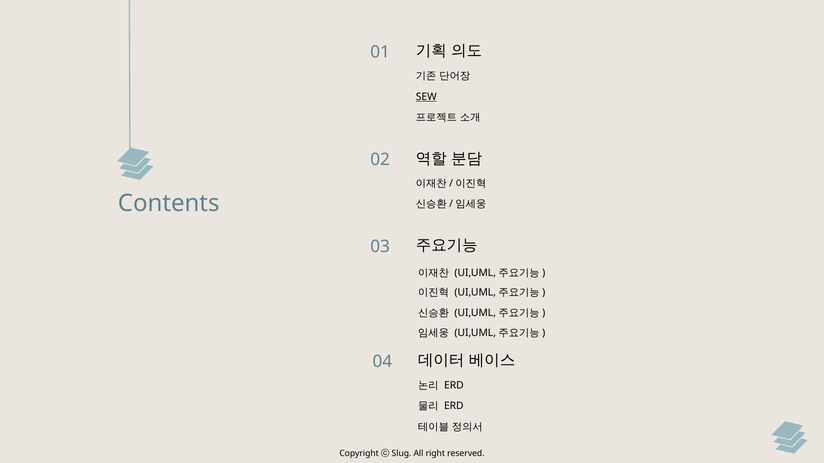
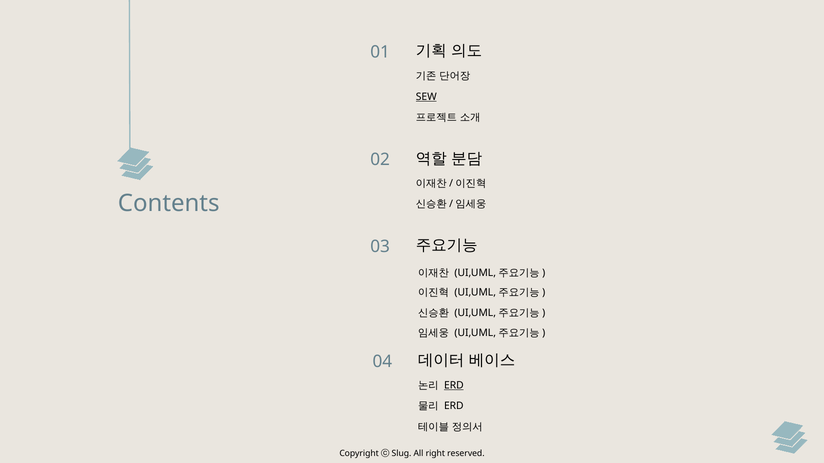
ERD underline: none -> present (454, 386)
